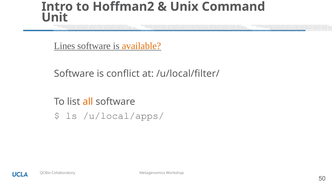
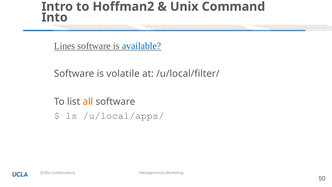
Unit: Unit -> Into (55, 17)
available colour: orange -> blue (141, 46)
conflict: conflict -> volatile (123, 74)
